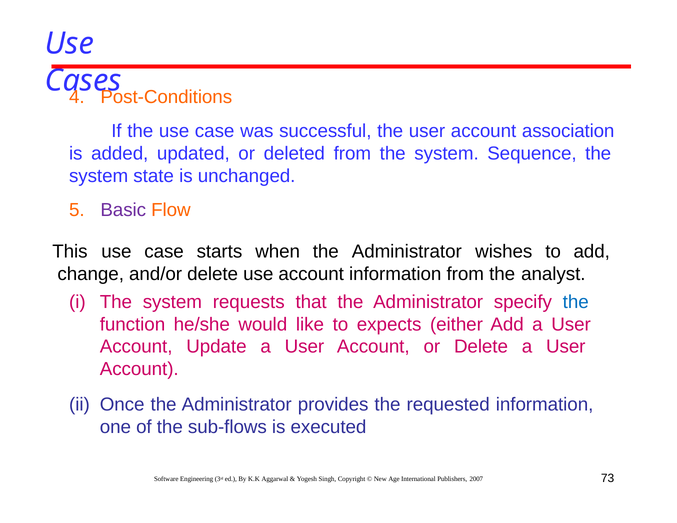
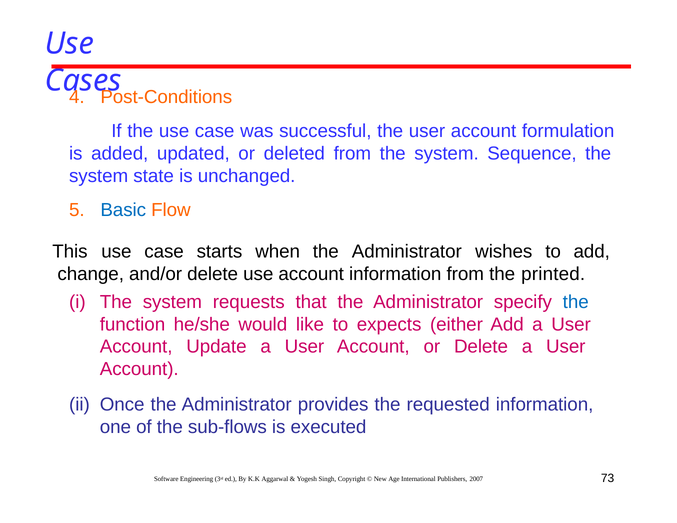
association: association -> formulation (568, 131)
Basic colour: purple -> blue (123, 210)
analyst: analyst -> printed (553, 274)
